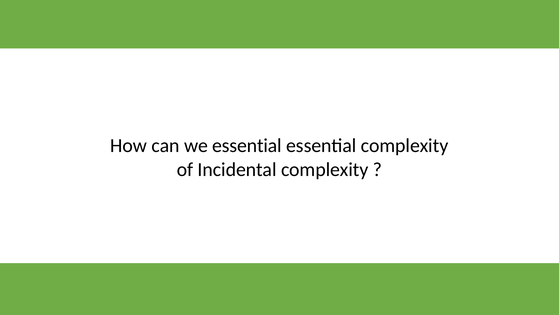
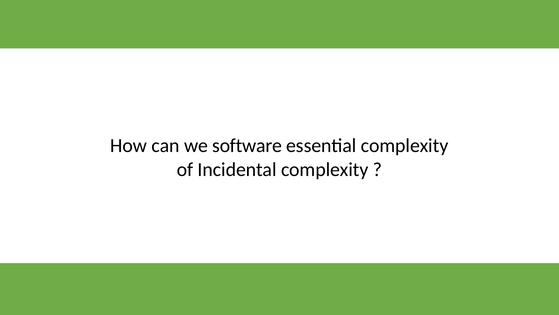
we essential: essential -> software (247, 145)
